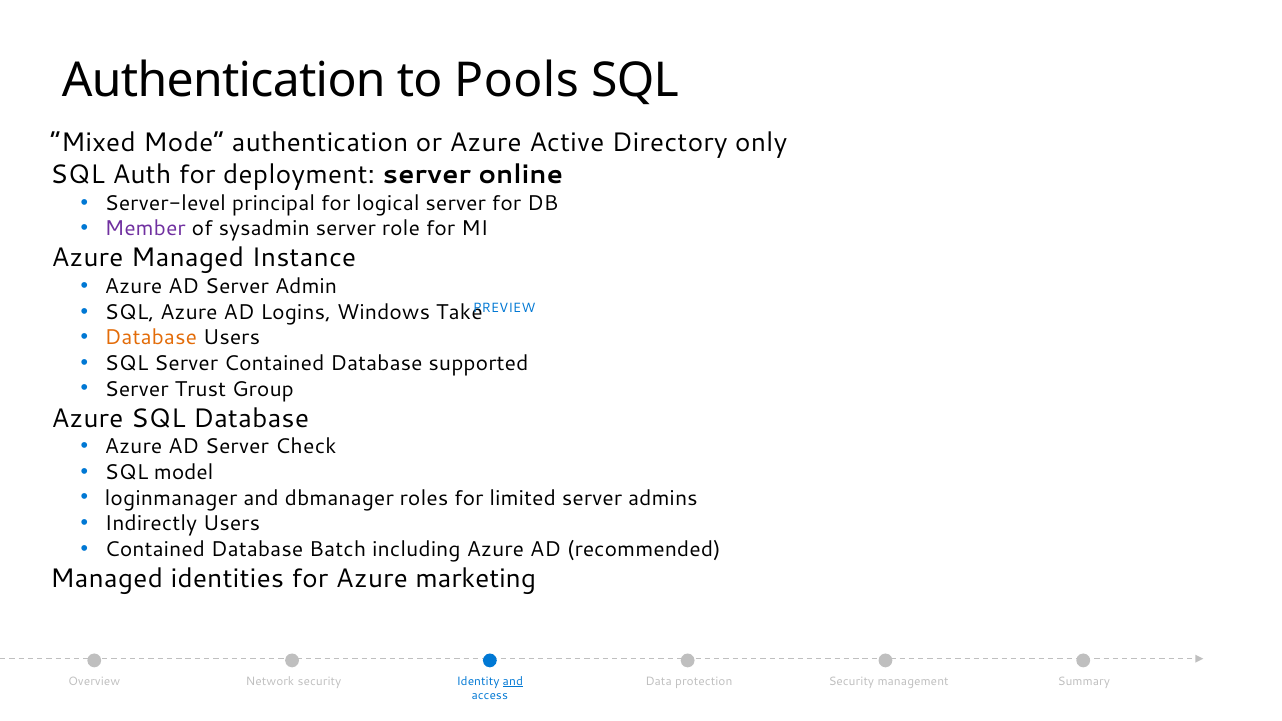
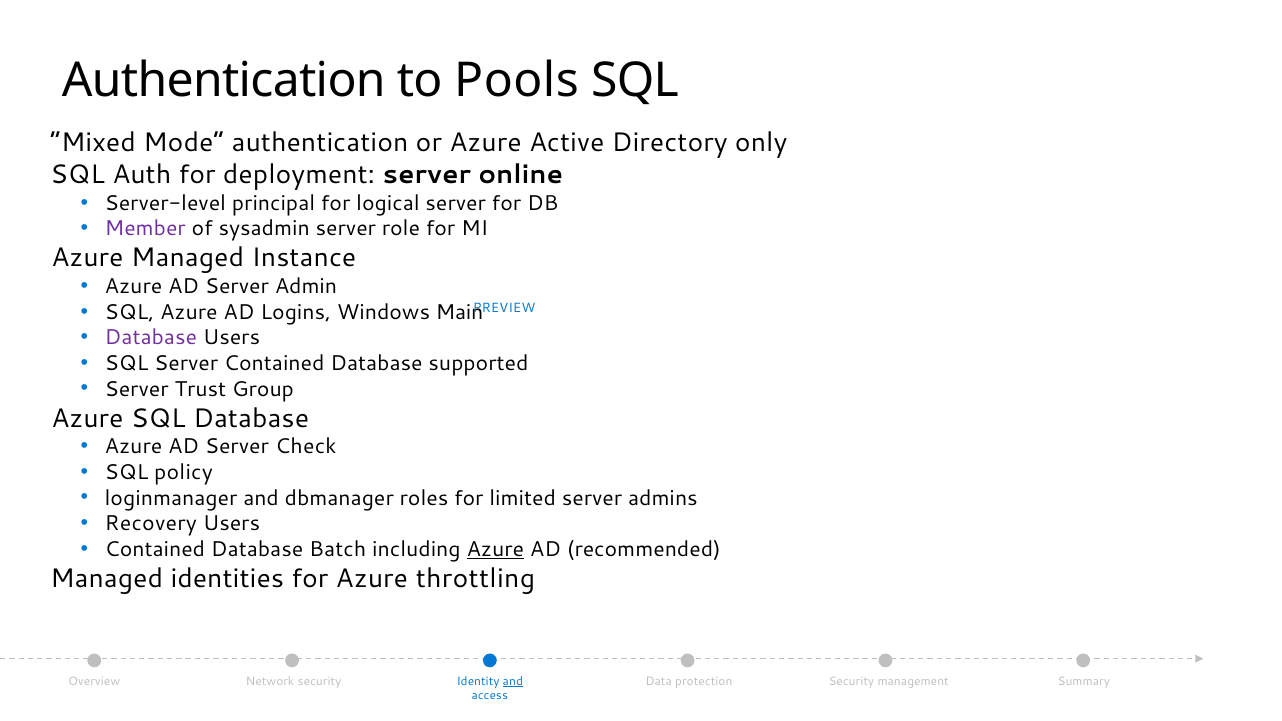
Take: Take -> Main (460, 312)
Database colour: orange -> purple (151, 338)
model: model -> policy (184, 472)
Indirectly: Indirectly -> Recovery (151, 524)
Azure underline: none -> present (495, 549)
marketing: marketing -> throttling (475, 579)
